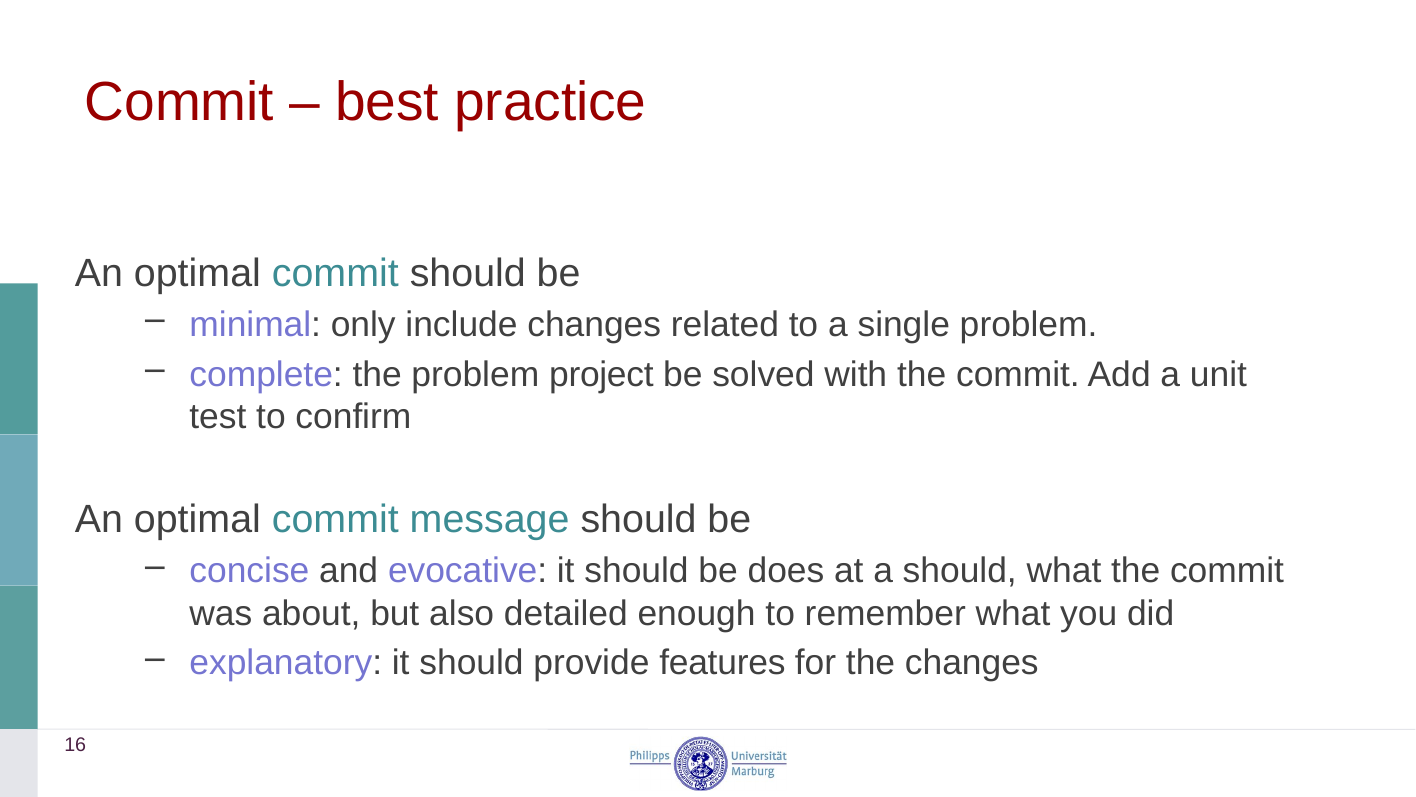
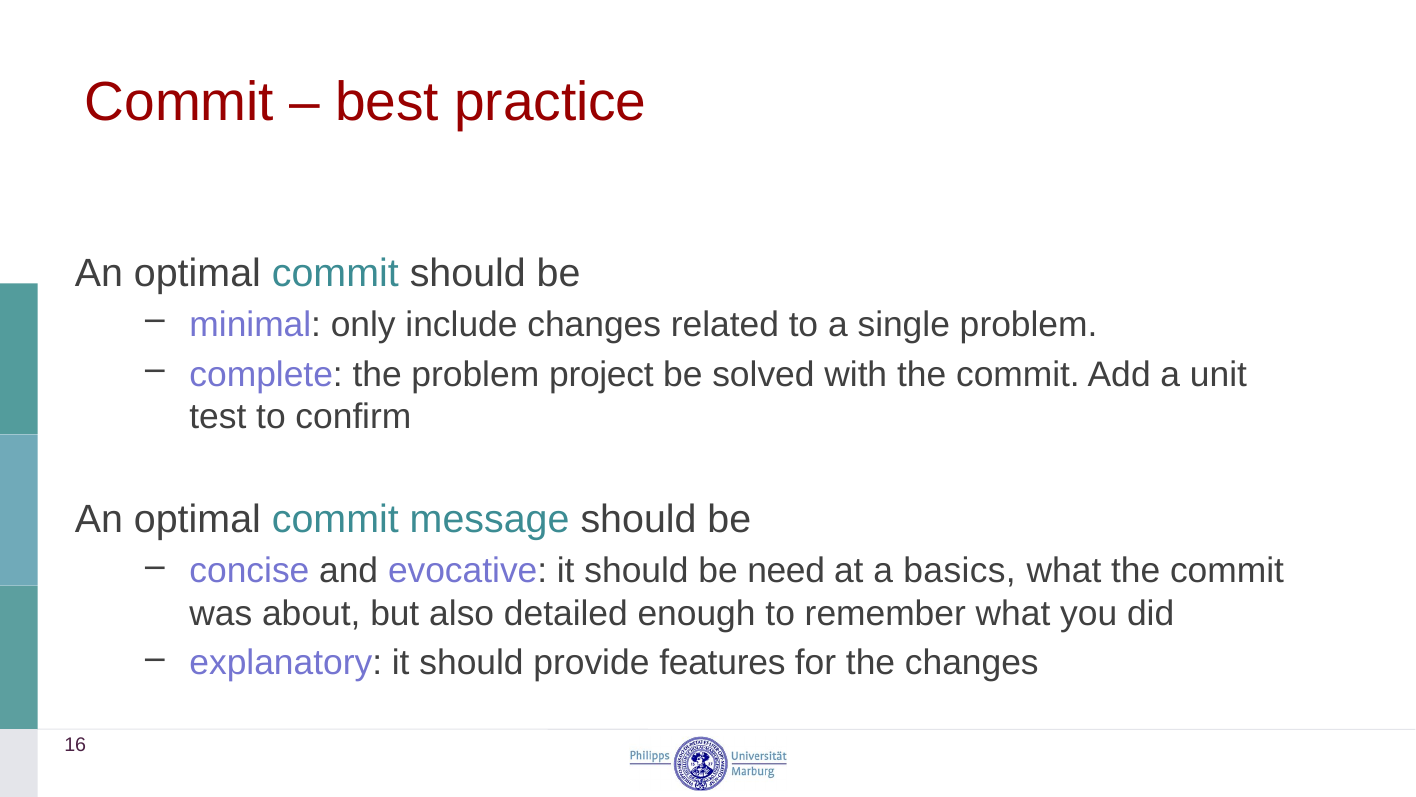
does: does -> need (786, 571)
a should: should -> basics (960, 571)
